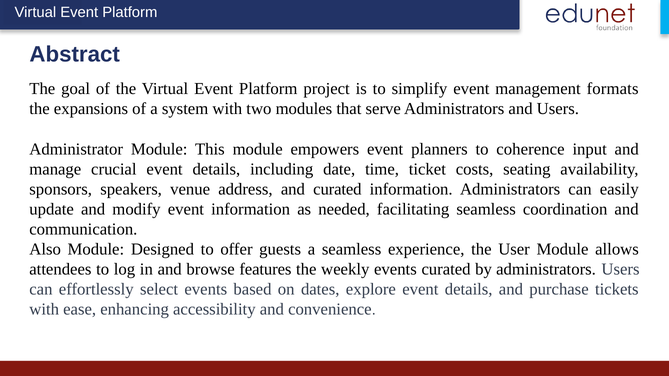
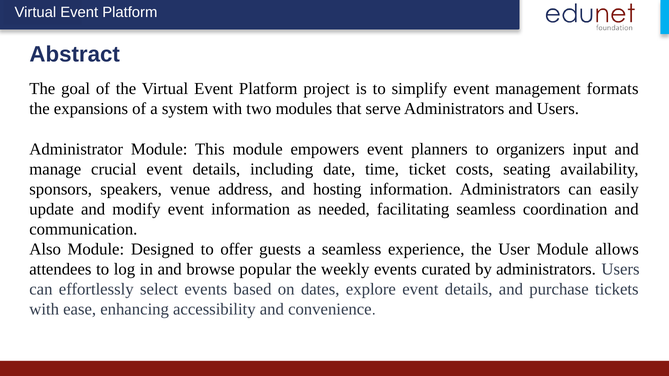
coherence: coherence -> organizers (531, 149)
and curated: curated -> hosting (337, 189)
features: features -> popular (265, 270)
